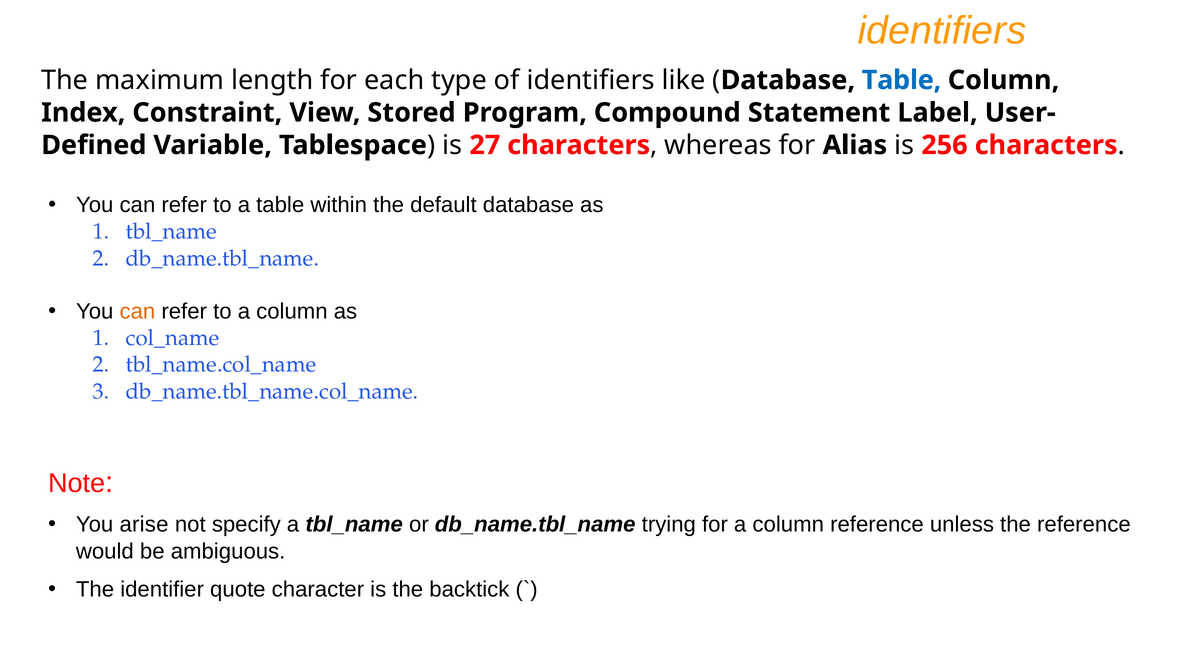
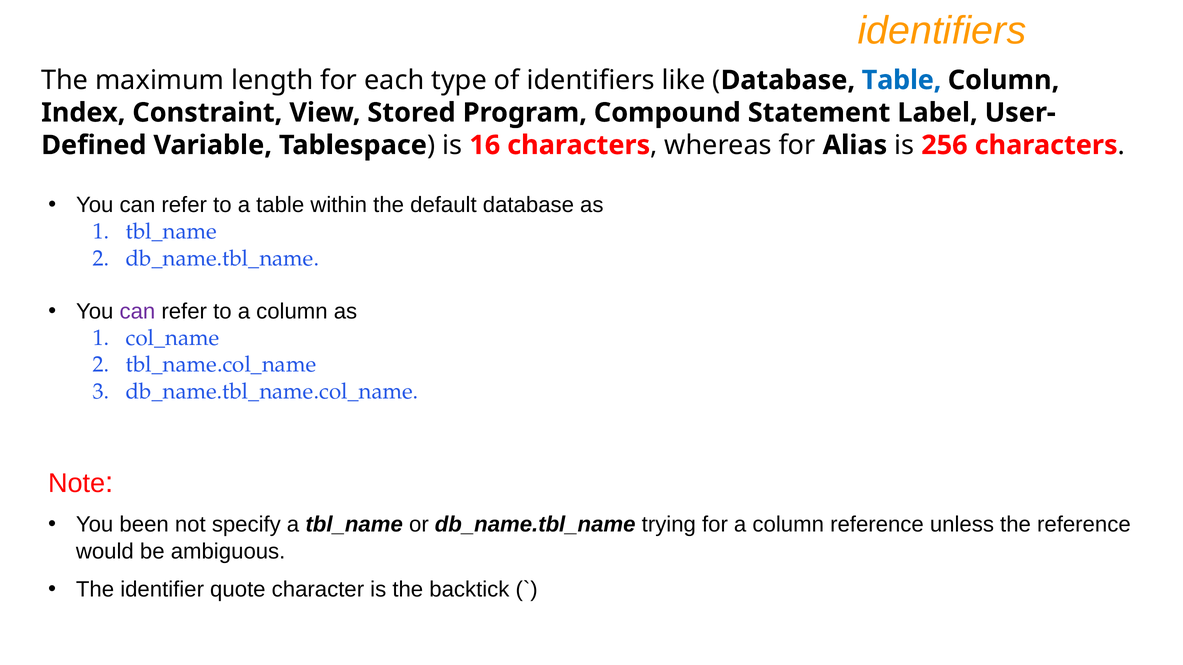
27: 27 -> 16 (485, 145)
can colour: orange -> purple (137, 312)
arise: arise -> been (144, 525)
